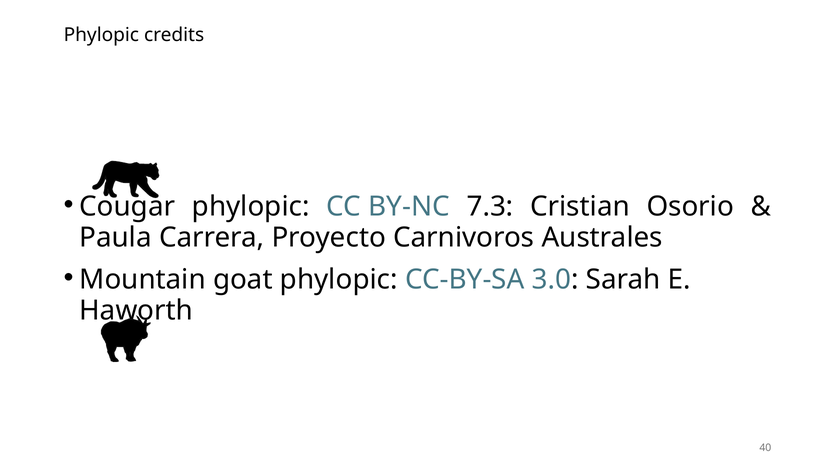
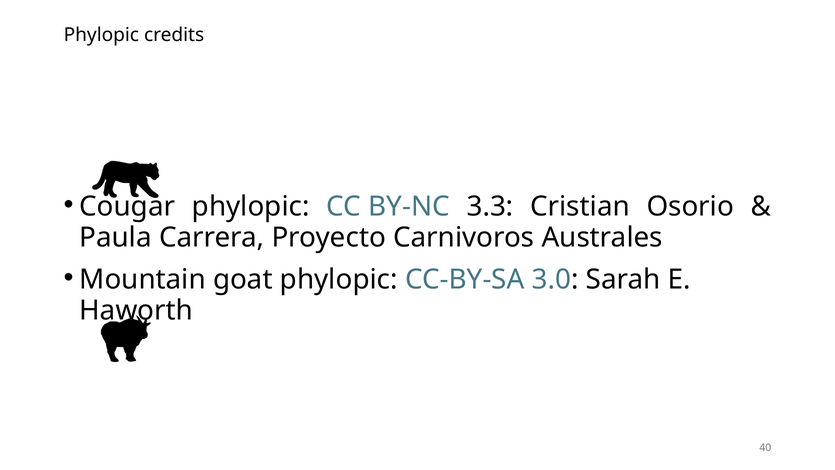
7.3: 7.3 -> 3.3 (490, 206)
